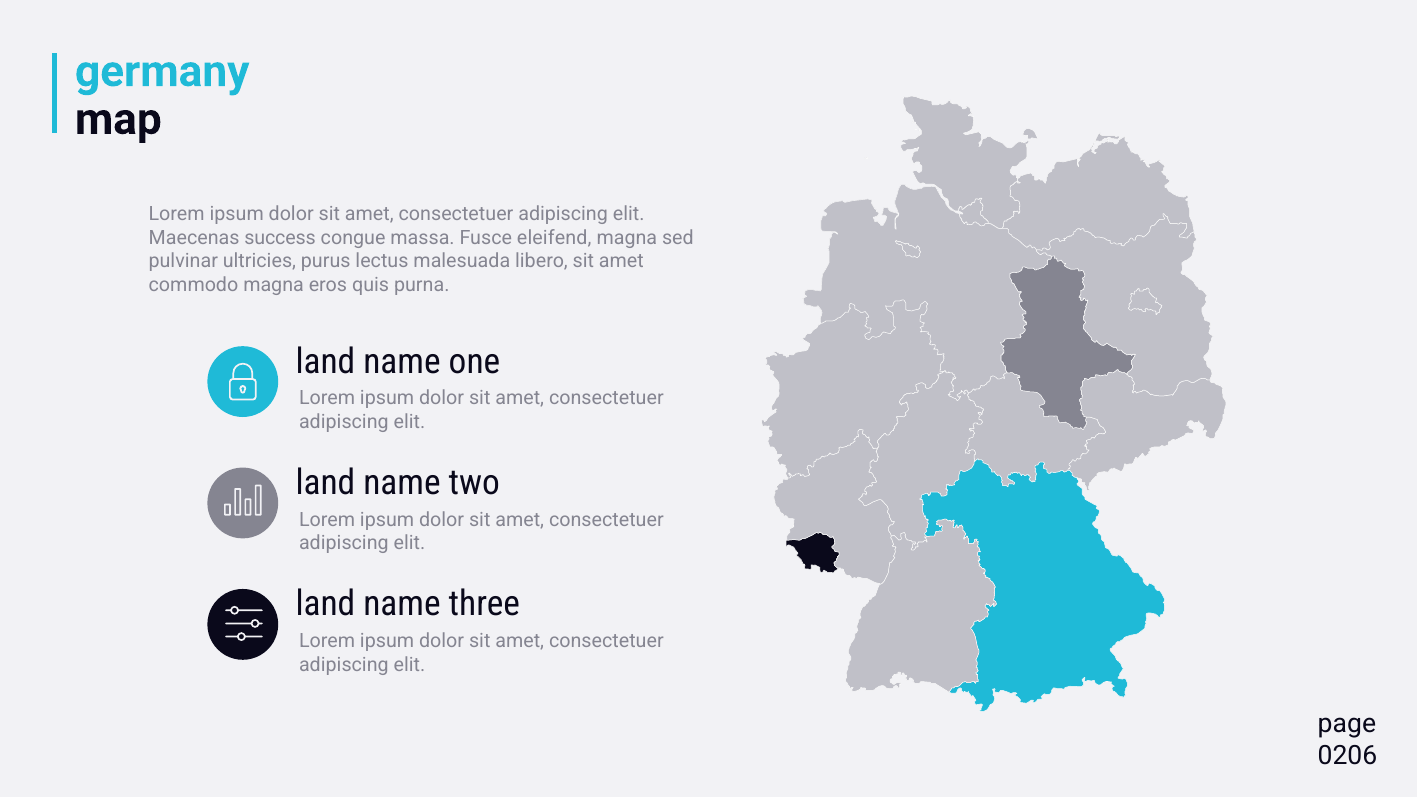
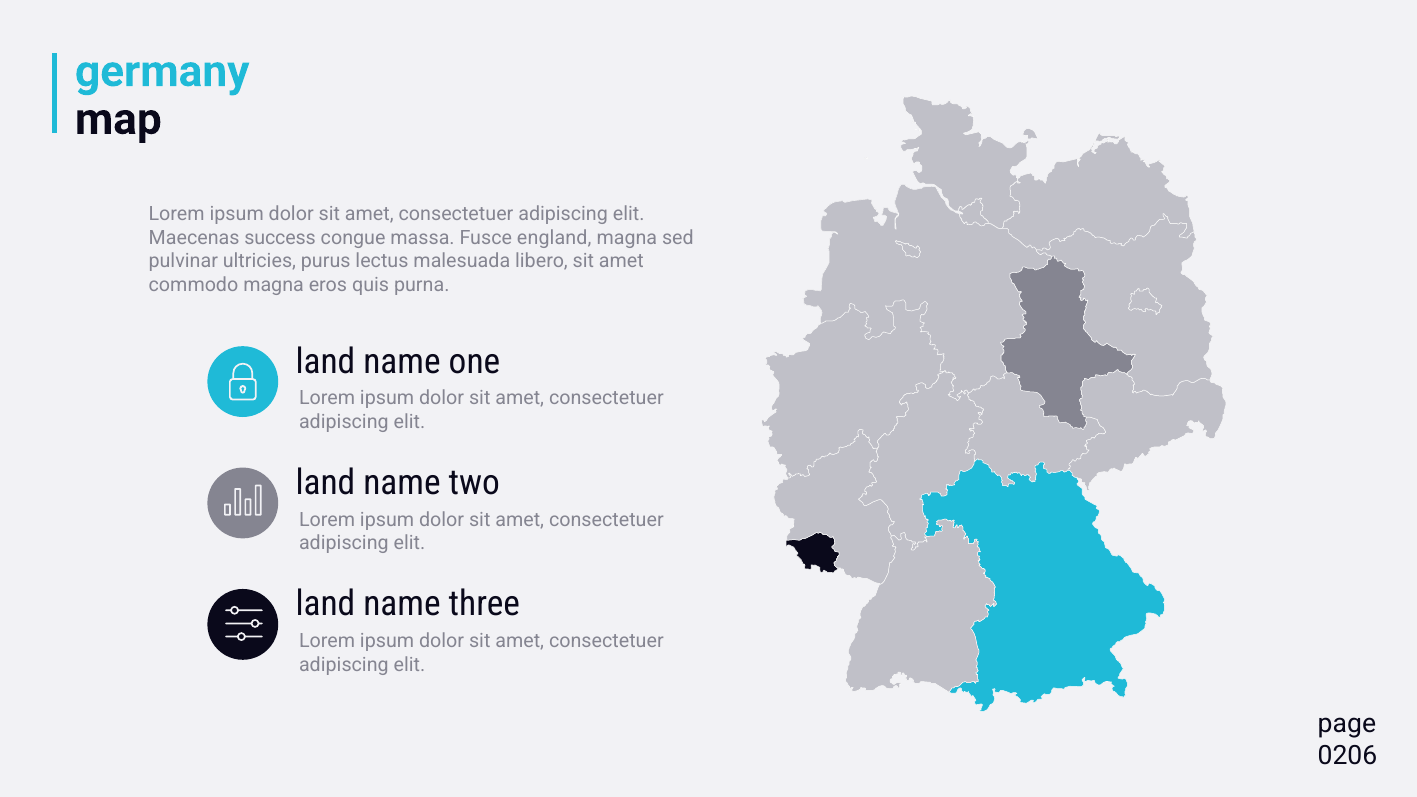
eleifend: eleifend -> england (554, 238)
